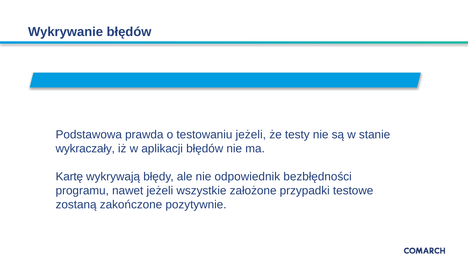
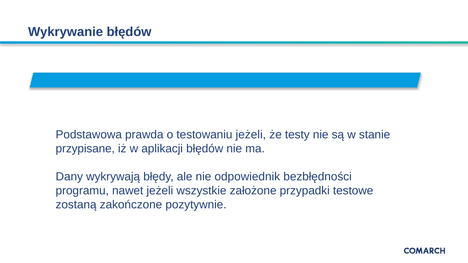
wykraczały: wykraczały -> przypisane (85, 149)
Kartę: Kartę -> Dany (69, 177)
